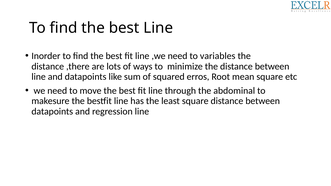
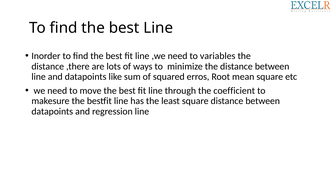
abdominal: abdominal -> coefficient (234, 91)
